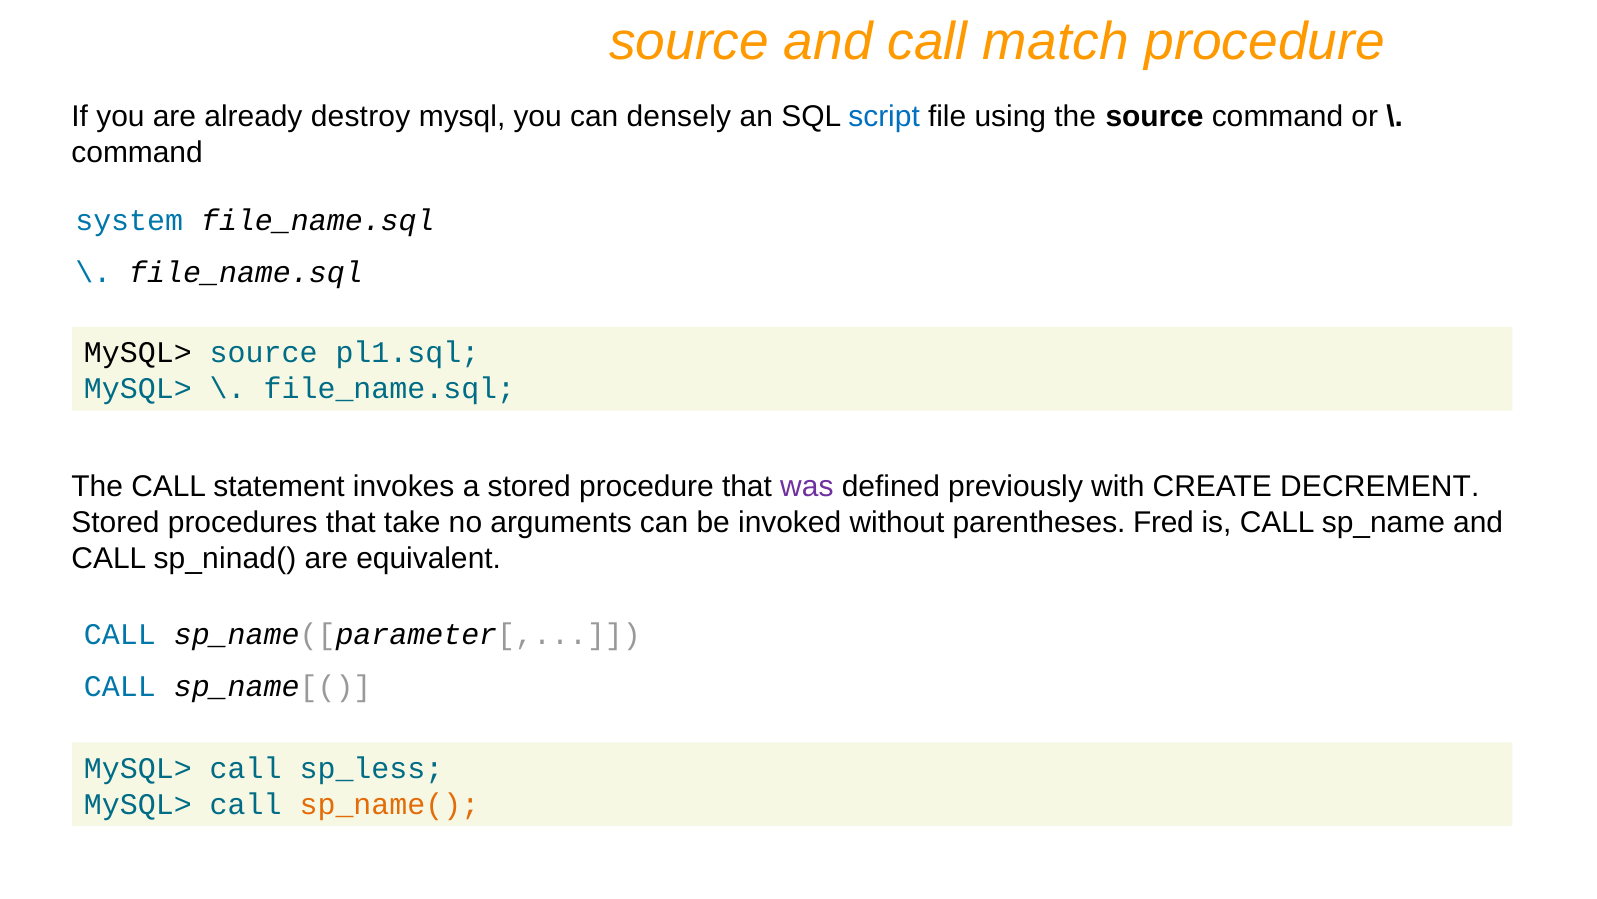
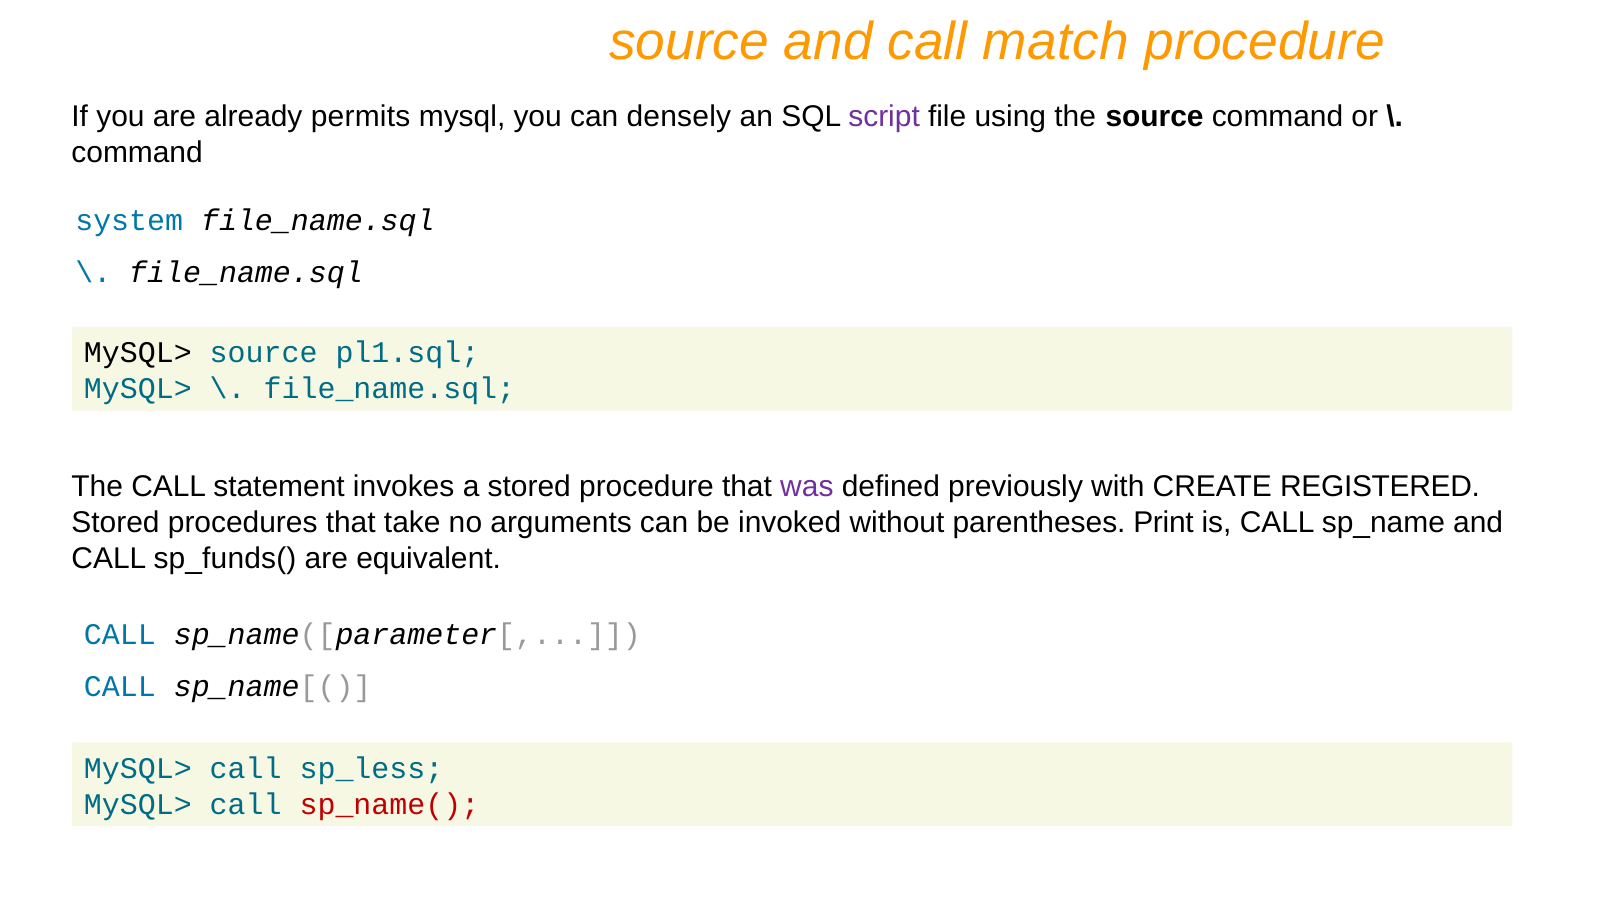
destroy: destroy -> permits (361, 117)
script colour: blue -> purple (884, 117)
DECREMENT: DECREMENT -> REGISTERED (1380, 486)
Fred: Fred -> Print (1163, 522)
sp_ninad(: sp_ninad( -> sp_funds( (225, 558)
sp_name( colour: orange -> red (389, 804)
